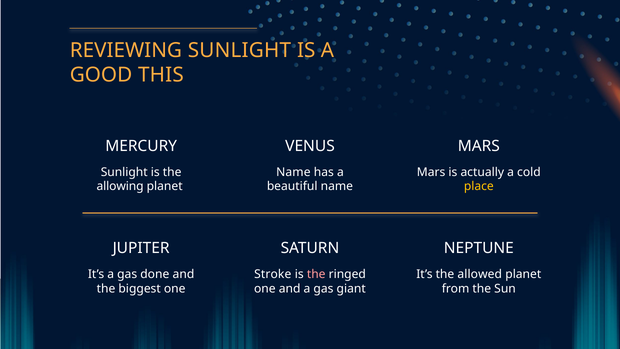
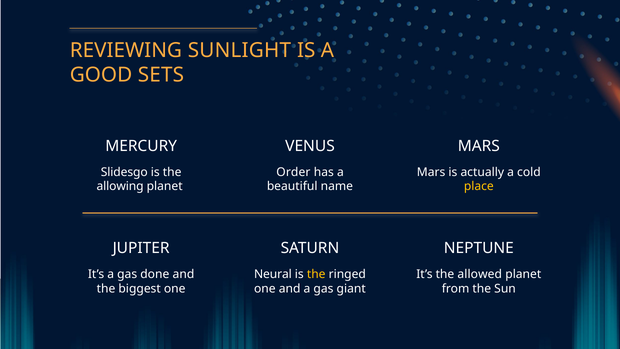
THIS: THIS -> SETS (161, 75)
Sunlight: Sunlight -> Slidesgo (124, 172)
Name: Name -> Order (293, 172)
Stroke: Stroke -> Neural (273, 274)
the colour: pink -> yellow (316, 274)
